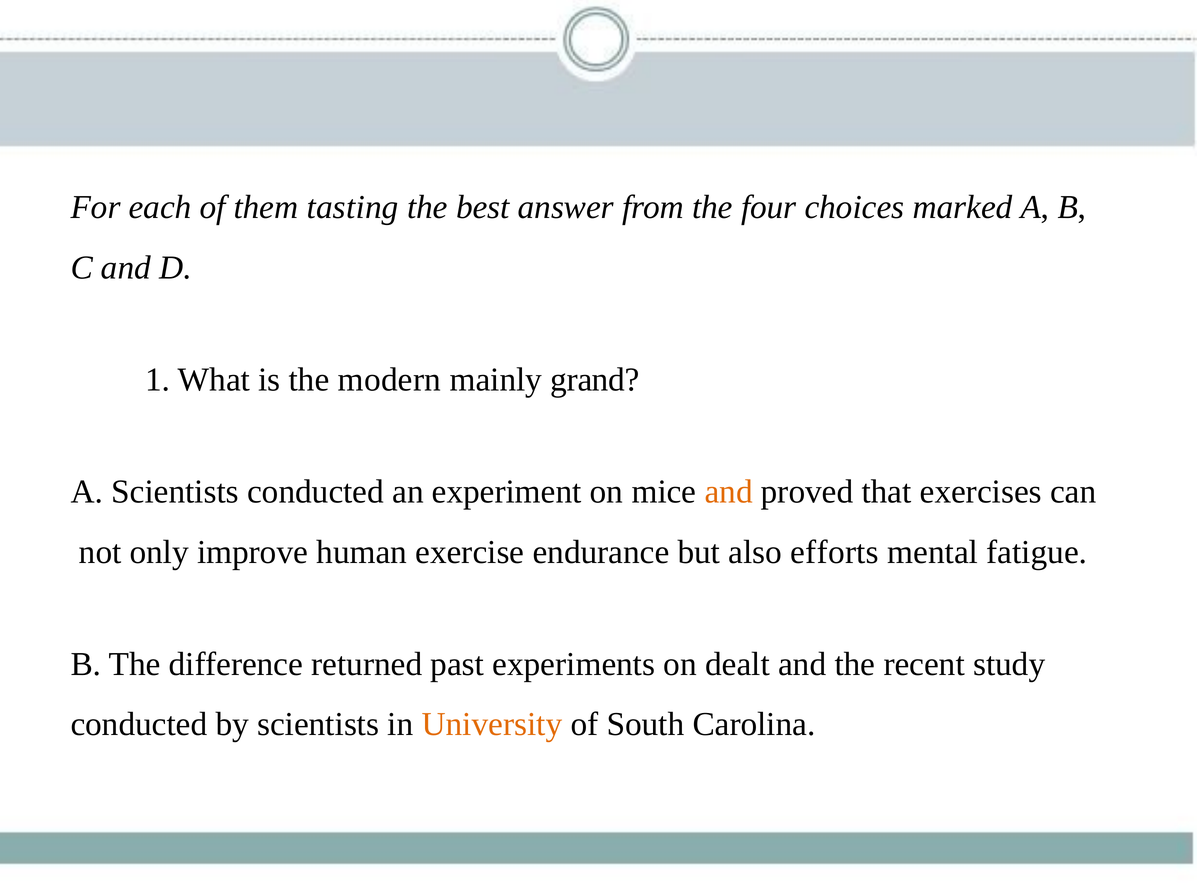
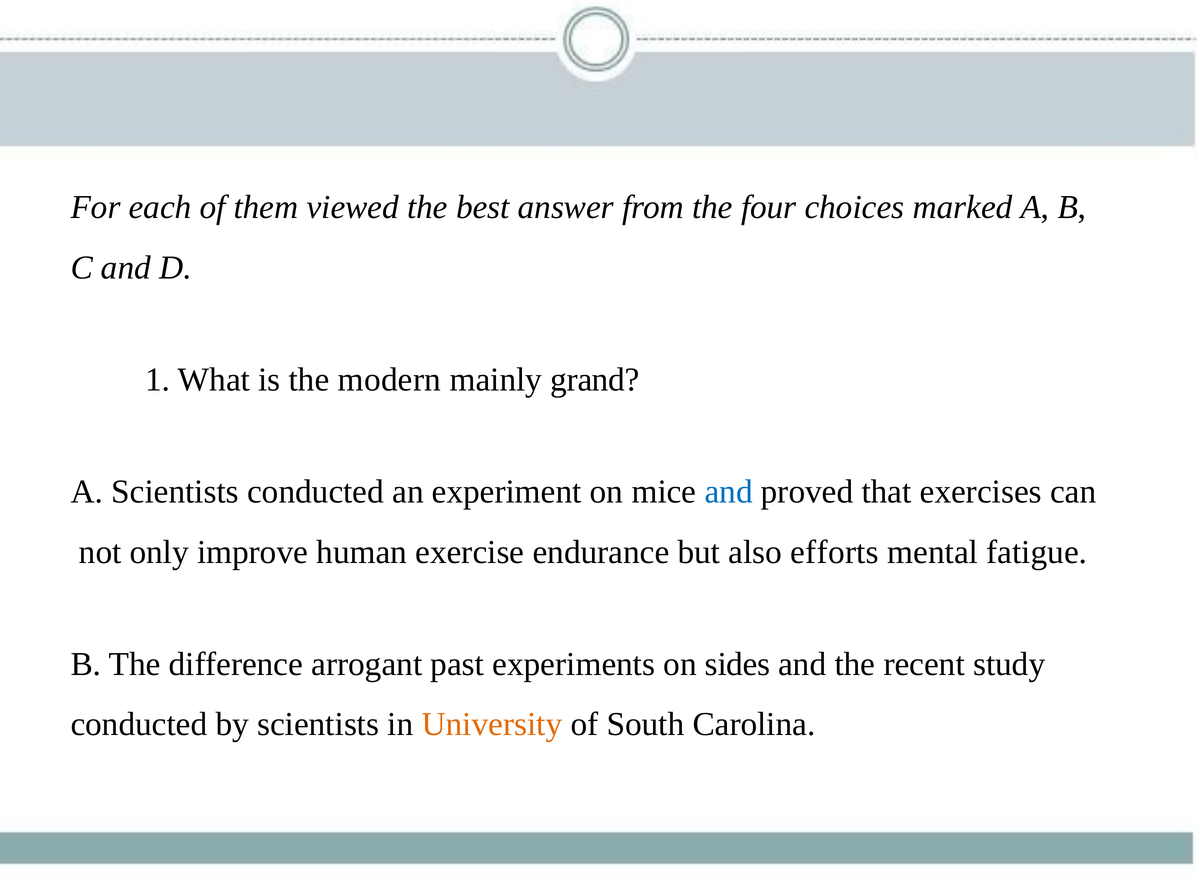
tasting: tasting -> viewed (353, 207)
and colour: orange -> blue (729, 492)
returned: returned -> arrogant (367, 664)
dealt: dealt -> sides (738, 664)
